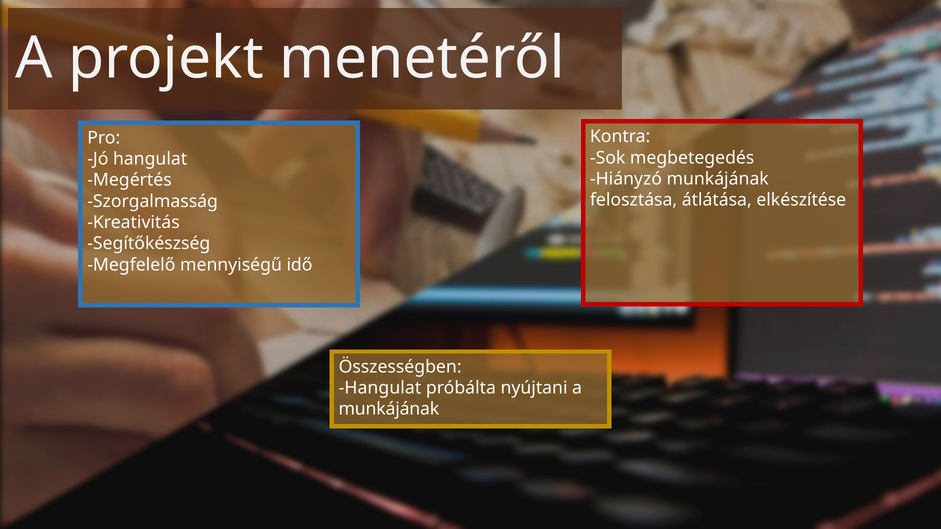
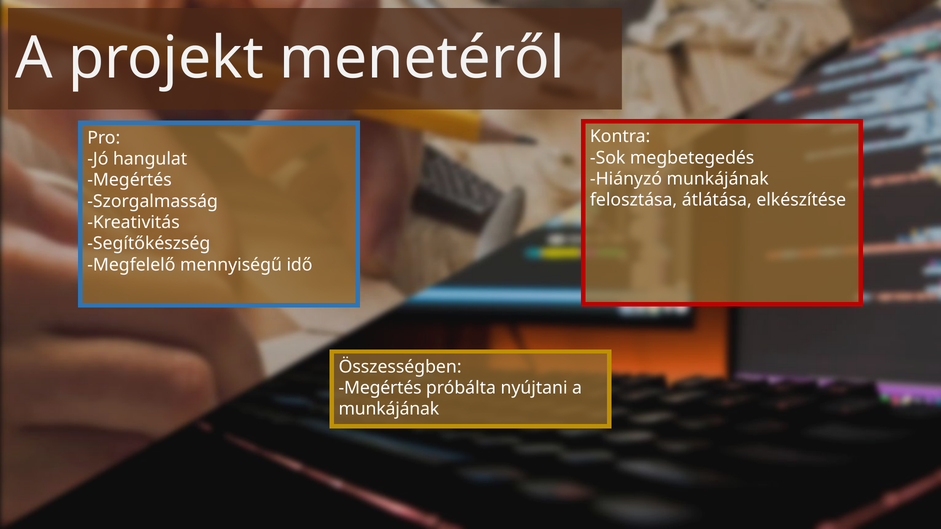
Hangulat: Hangulat -> Megértés (380, 388)
